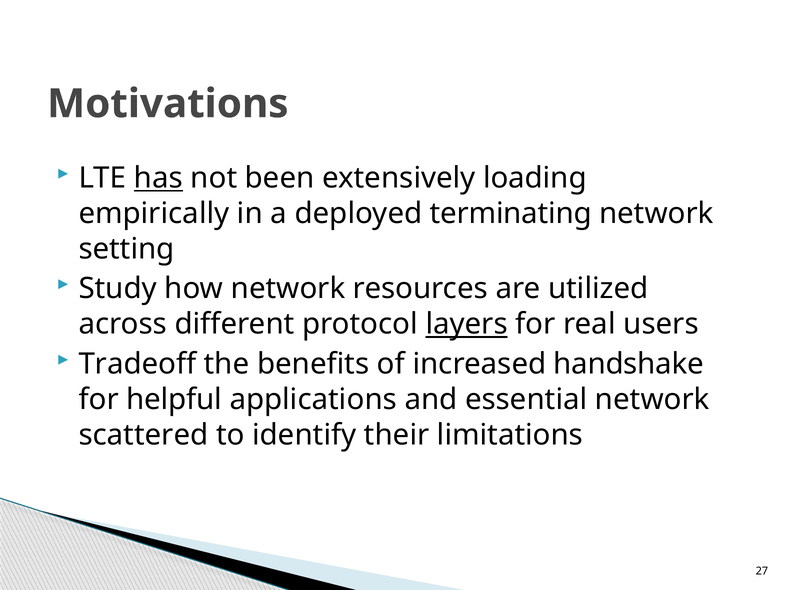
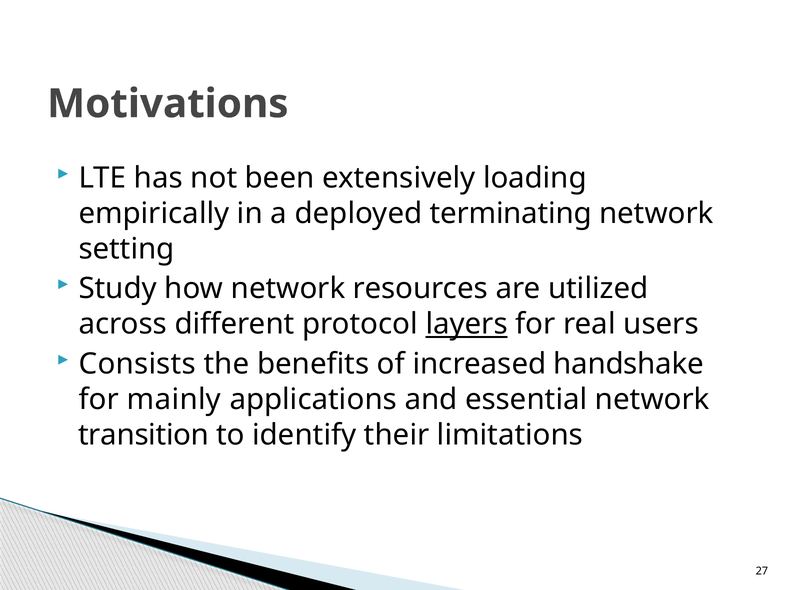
has underline: present -> none (158, 178)
Tradeoff: Tradeoff -> Consists (137, 364)
helpful: helpful -> mainly (174, 400)
scattered: scattered -> transition (144, 435)
